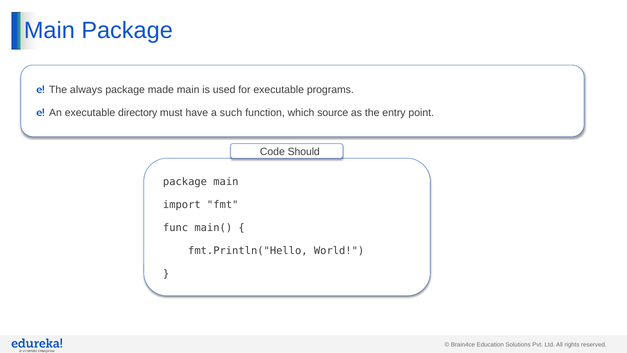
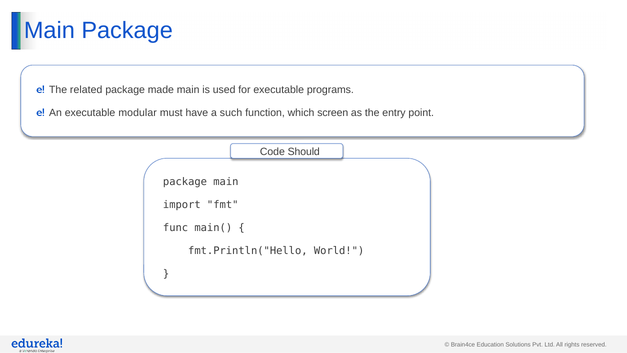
always: always -> related (86, 90)
directory: directory -> modular (138, 113)
source: source -> screen (333, 113)
